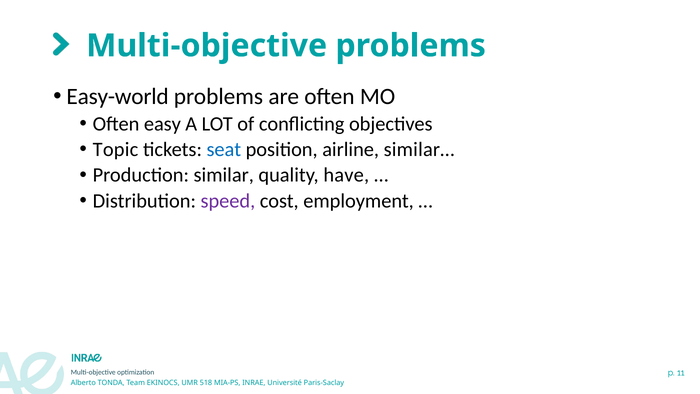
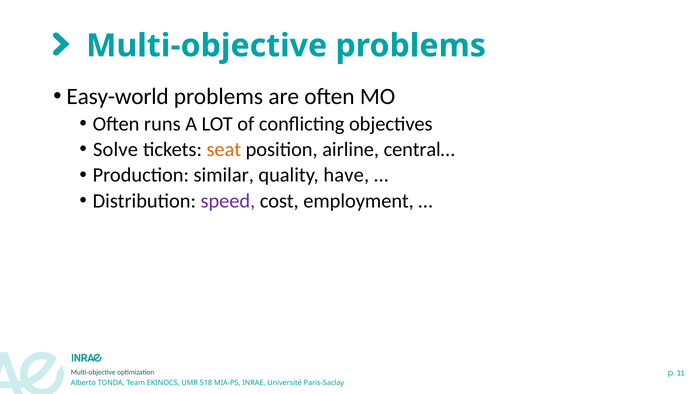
easy: easy -> runs (162, 124)
Topic: Topic -> Solve (116, 149)
seat colour: blue -> orange (224, 149)
similar…: similar… -> central… (419, 149)
